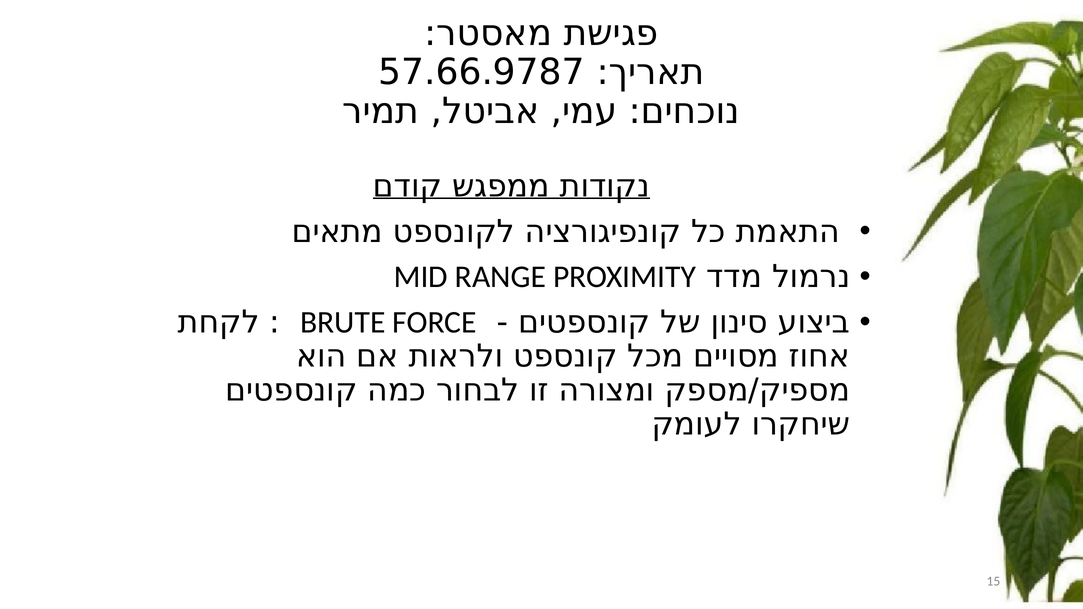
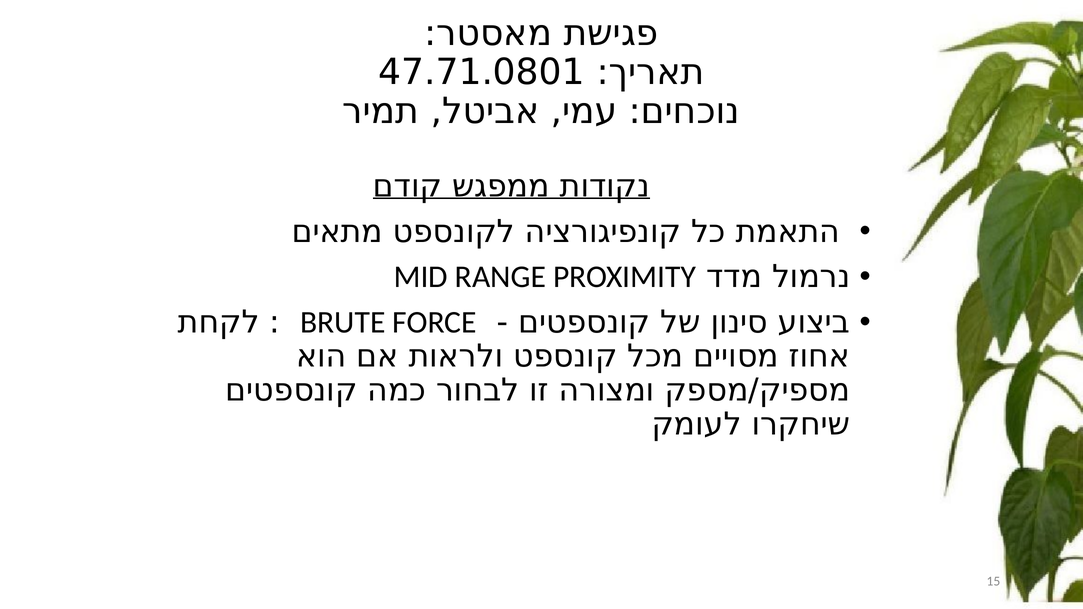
57.66.9787: 57.66.9787 -> 47.71.0801 (482, 72)
